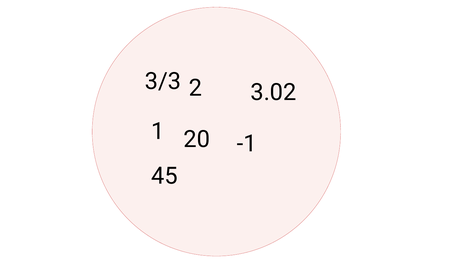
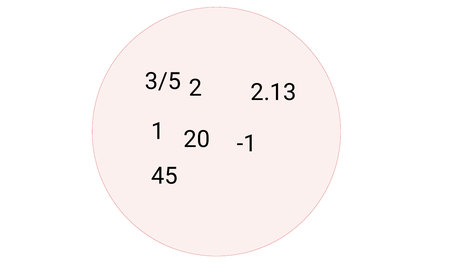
3/3: 3/3 -> 3/5 (163, 81)
3.02: 3.02 -> 2.13 (273, 92)
